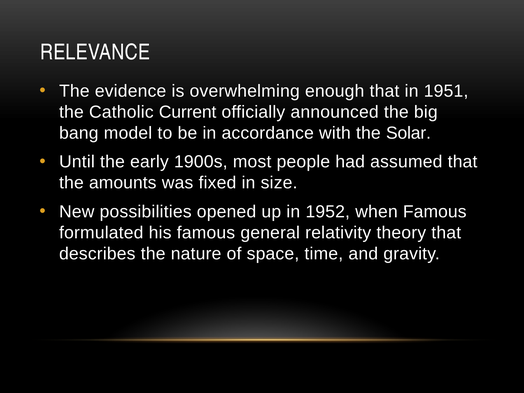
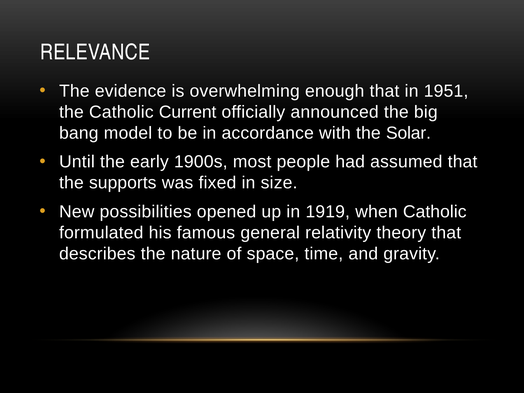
amounts: amounts -> supports (123, 183)
1952: 1952 -> 1919 (328, 212)
when Famous: Famous -> Catholic (435, 212)
